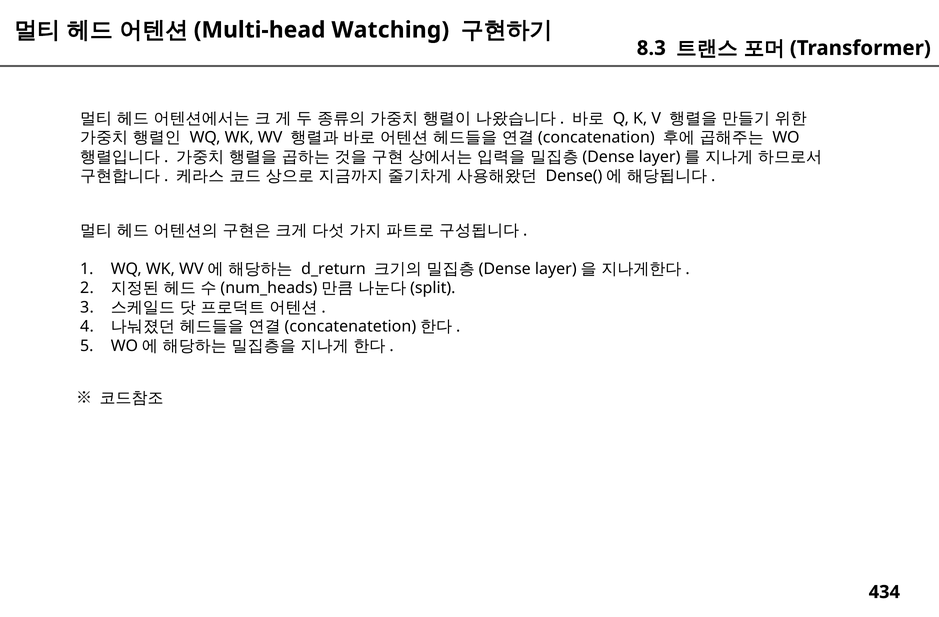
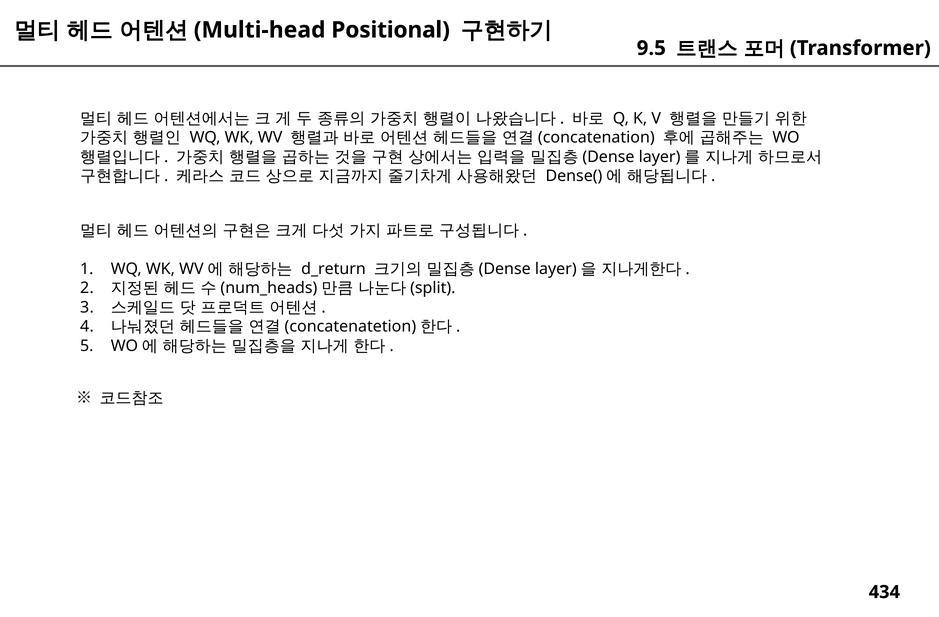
Watching: Watching -> Positional (391, 30)
8.3: 8.3 -> 9.5 (651, 48)
